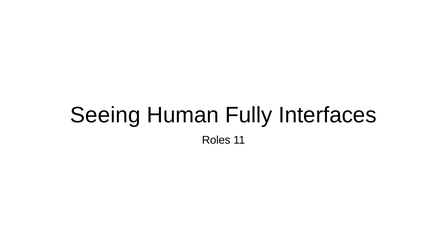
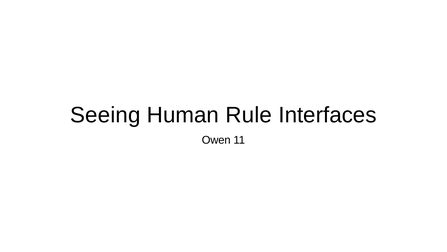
Fully: Fully -> Rule (249, 115)
Roles: Roles -> Owen (216, 140)
